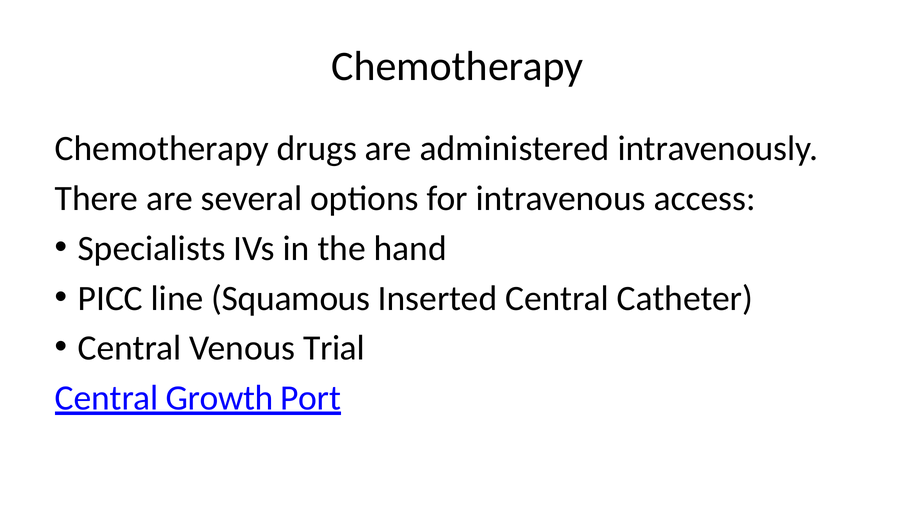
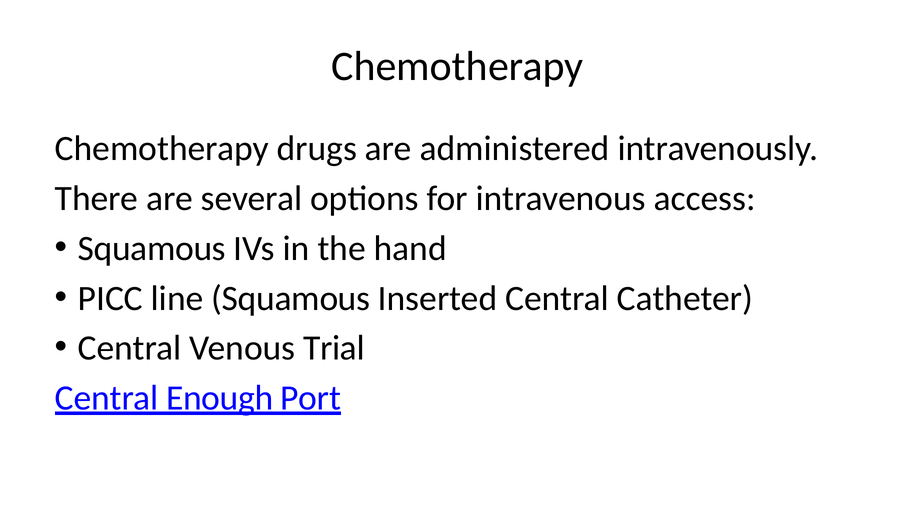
Specialists: Specialists -> Squamous (152, 248)
Growth: Growth -> Enough (220, 398)
